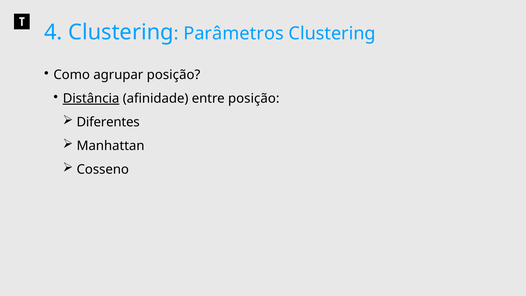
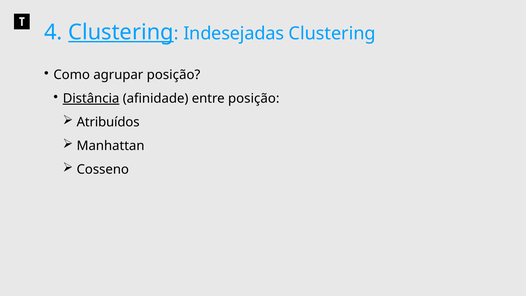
Clustering underline: none -> present (121, 32)
Parâmetros: Parâmetros -> Indesejadas (234, 33)
Diferentes: Diferentes -> Atribuídos (108, 122)
